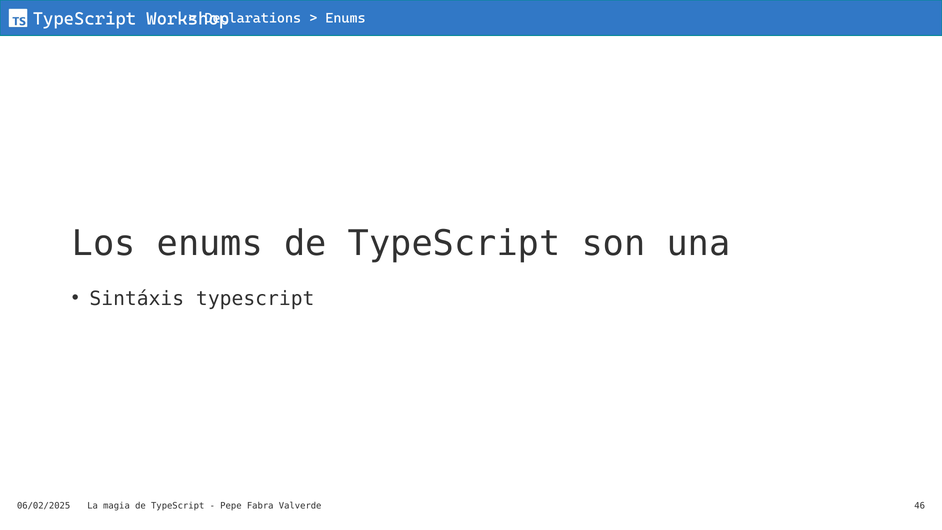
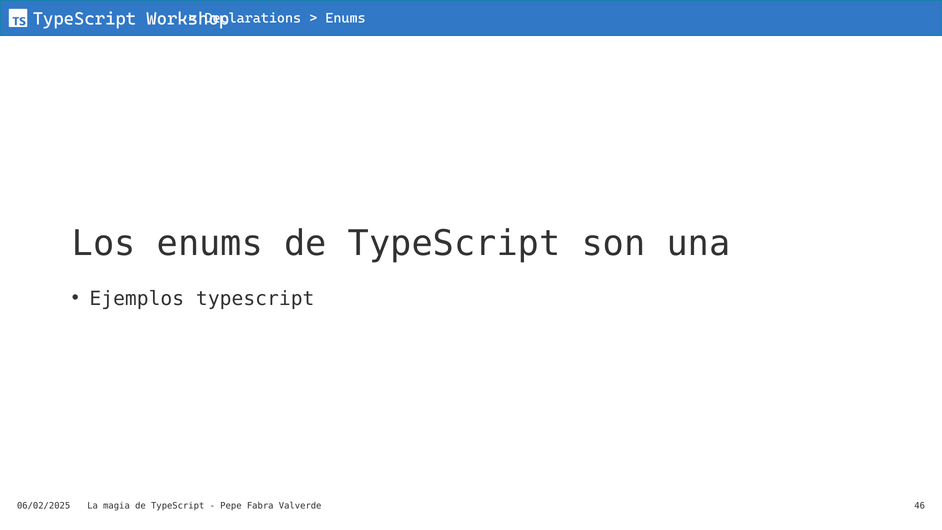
Sintáxis: Sintáxis -> Ejemplos (137, 298)
